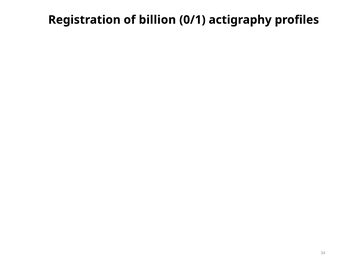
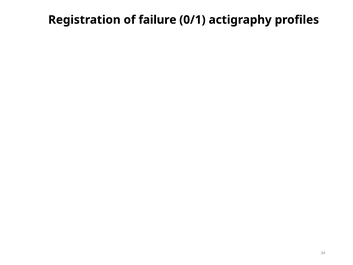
billion: billion -> failure (157, 20)
